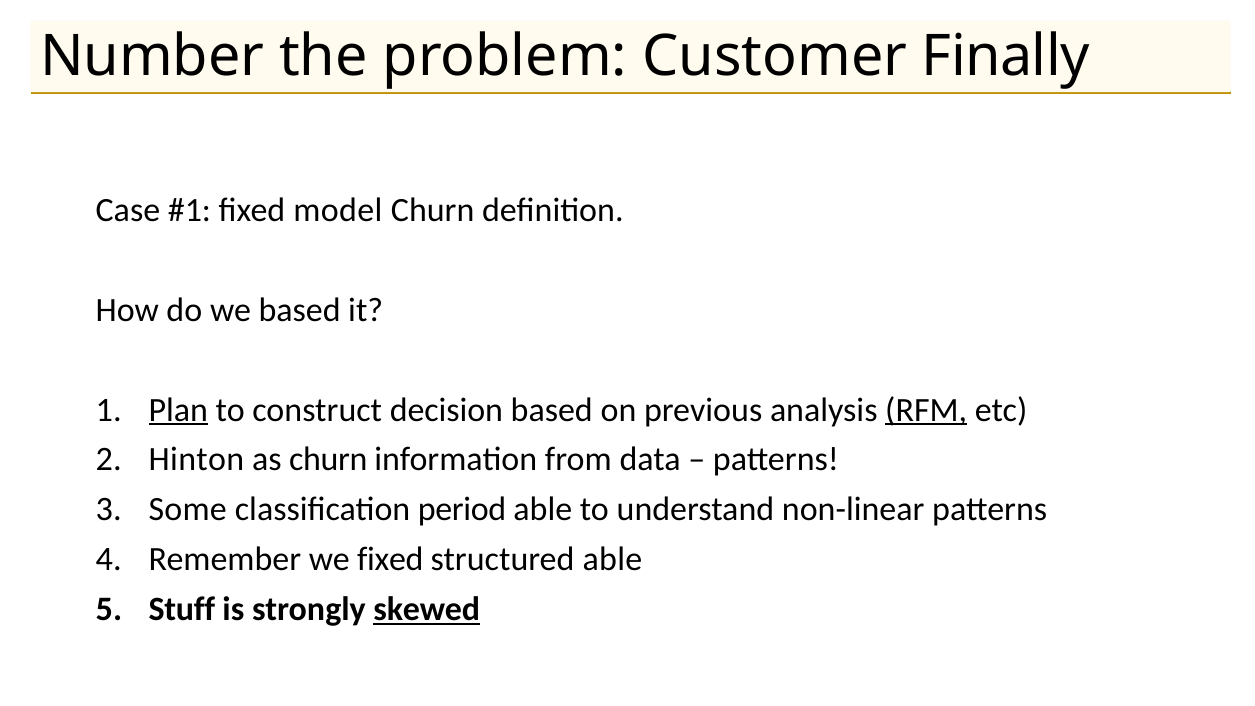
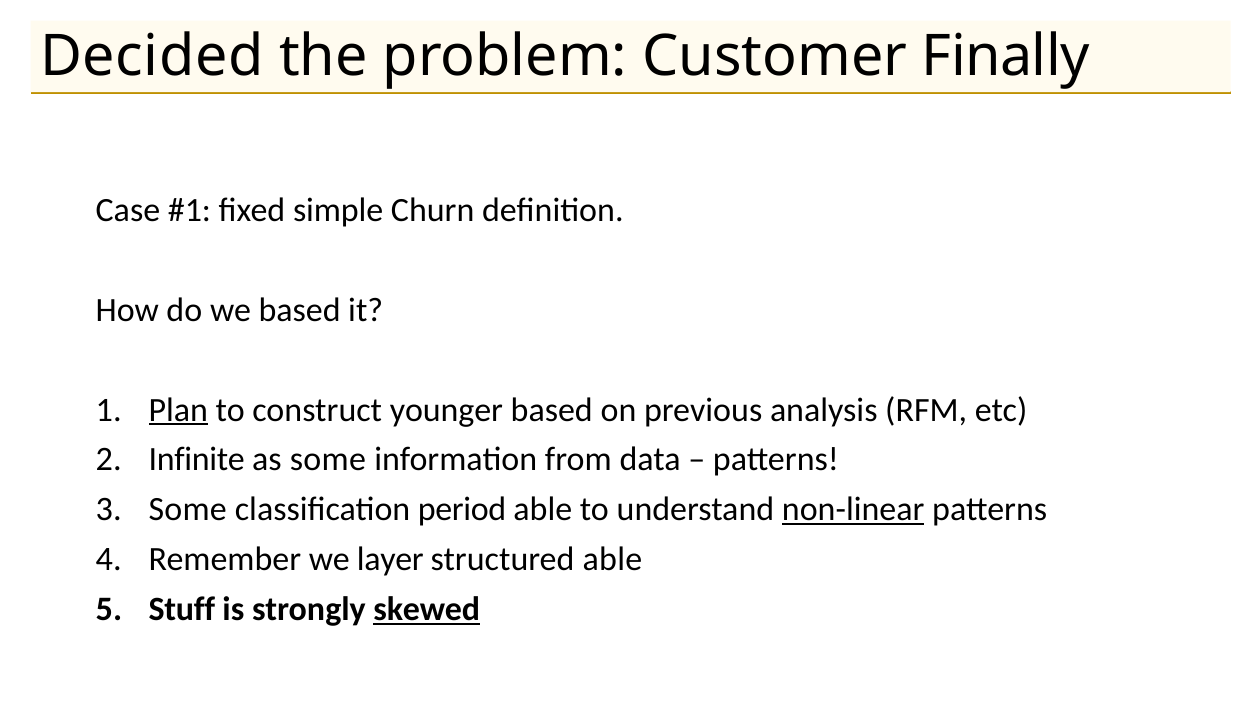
Number: Number -> Decided (152, 56)
model: model -> simple (338, 211)
decision: decision -> younger (446, 410)
RFM underline: present -> none (926, 410)
Hinton: Hinton -> Infinite (197, 460)
as churn: churn -> some (328, 460)
non-linear underline: none -> present (853, 509)
we fixed: fixed -> layer (390, 559)
